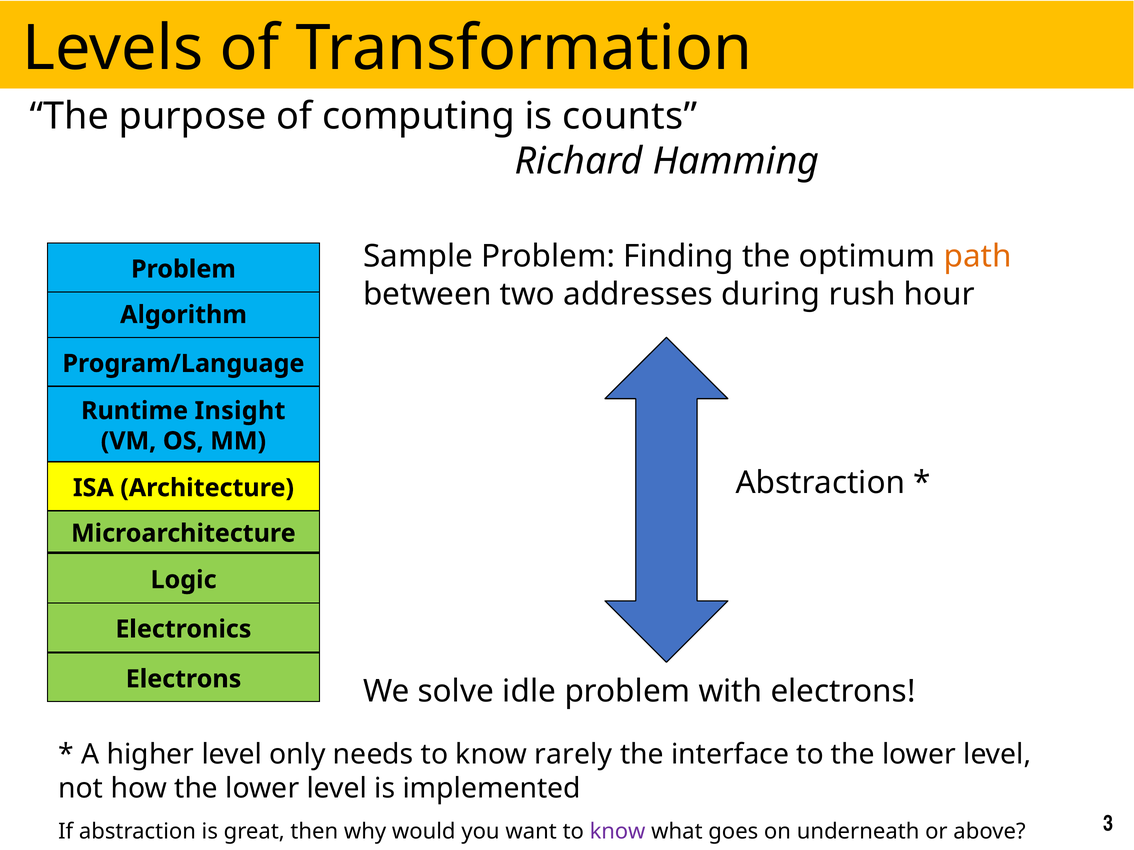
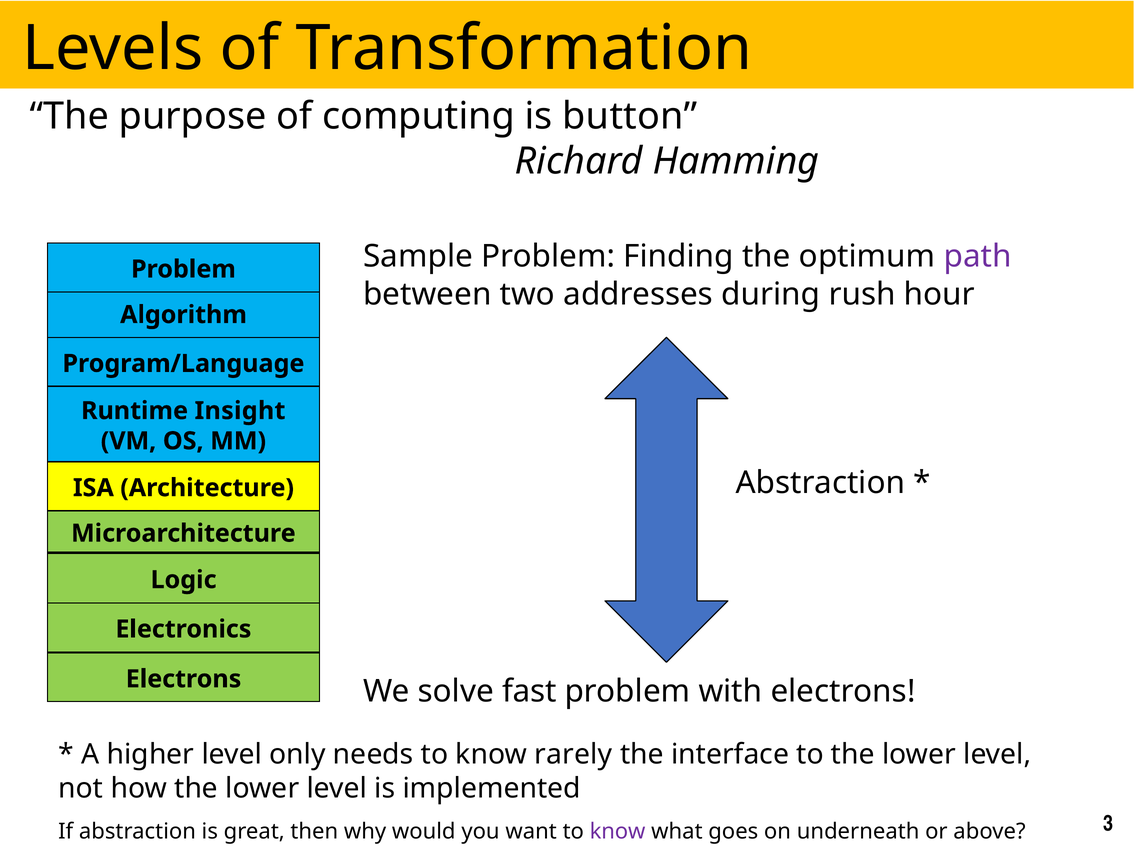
counts: counts -> button (630, 116)
path colour: orange -> purple (978, 257)
idle: idle -> fast (529, 692)
